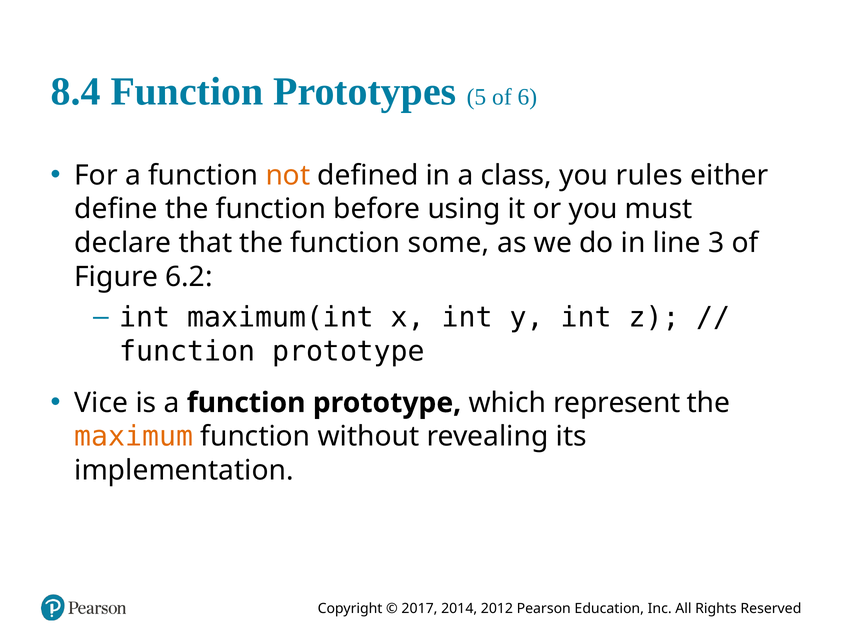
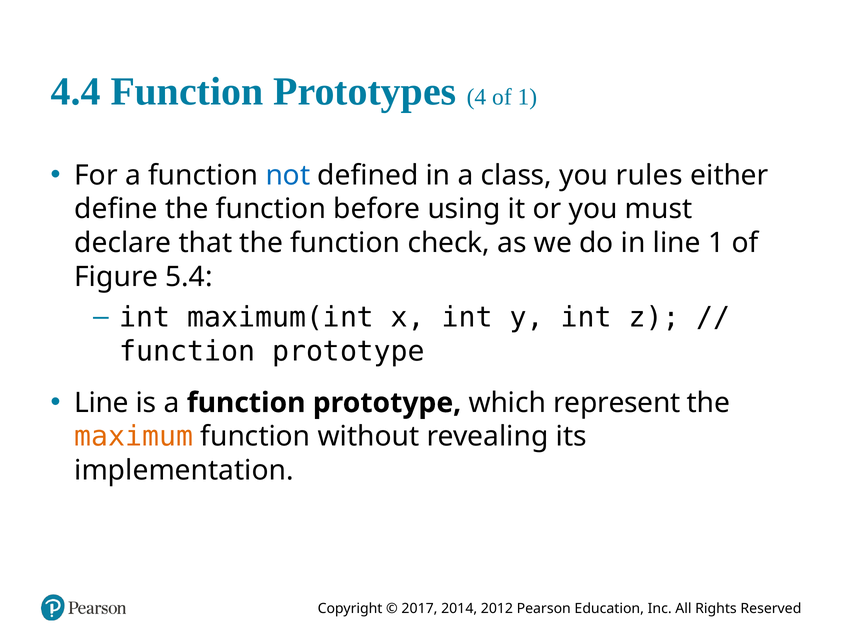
8.4: 8.4 -> 4.4 (76, 92)
5: 5 -> 4 (476, 97)
of 6: 6 -> 1 (527, 97)
not colour: orange -> blue (288, 175)
some: some -> check (449, 243)
line 3: 3 -> 1 (716, 243)
6.2: 6.2 -> 5.4 (189, 277)
Vice: Vice -> Line (101, 403)
